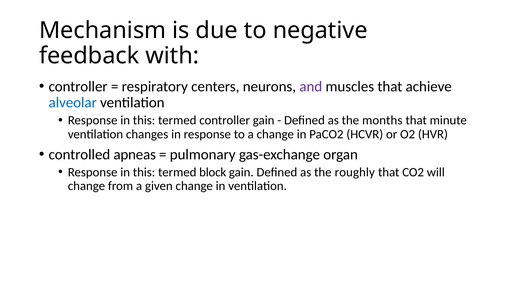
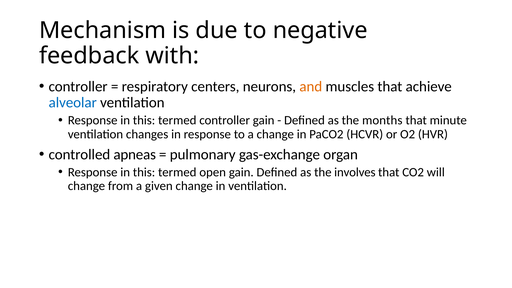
and colour: purple -> orange (311, 87)
block: block -> open (213, 172)
roughly: roughly -> involves (355, 172)
